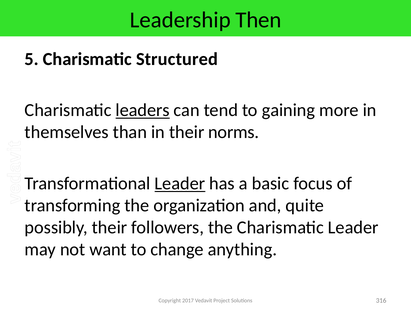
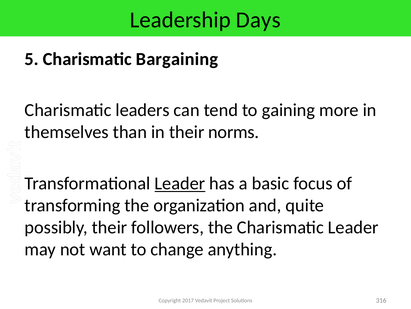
Then: Then -> Days (258, 20)
Structured: Structured -> Bargaining (177, 59)
leaders underline: present -> none (143, 110)
